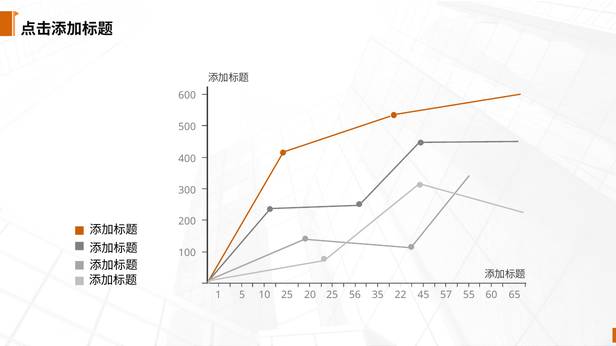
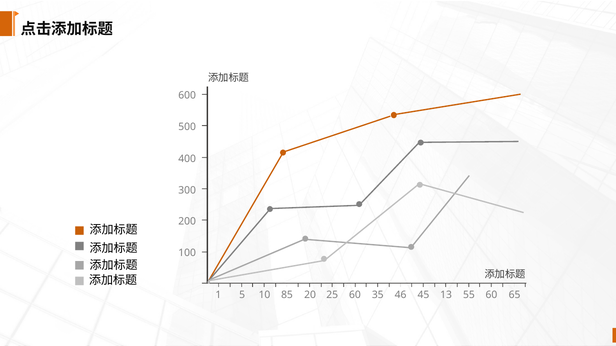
10 25: 25 -> 85 (287, 295)
25 56: 56 -> 60 (355, 295)
22: 22 -> 46 (401, 295)
57: 57 -> 13 (446, 295)
